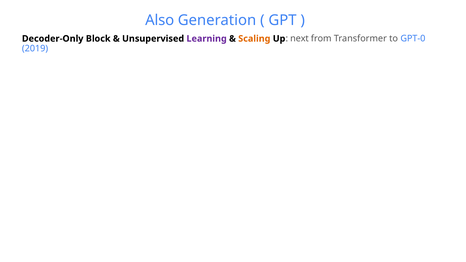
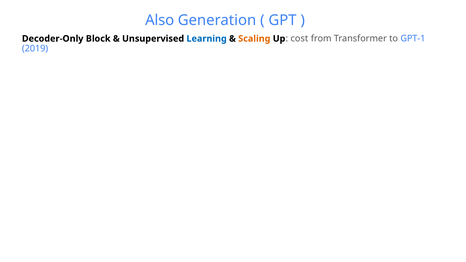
Learning colour: purple -> blue (207, 39)
next: next -> cost (299, 39)
GPT-0: GPT-0 -> GPT-1 (413, 39)
